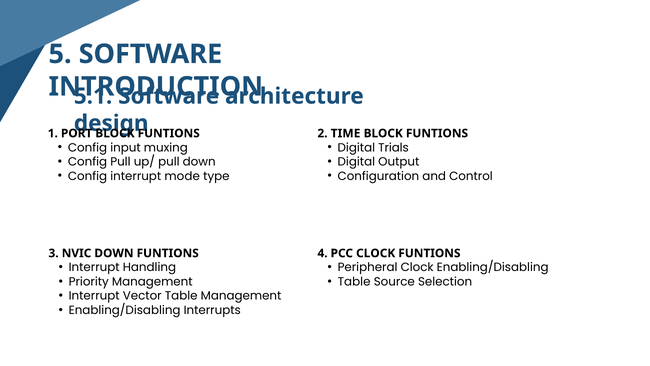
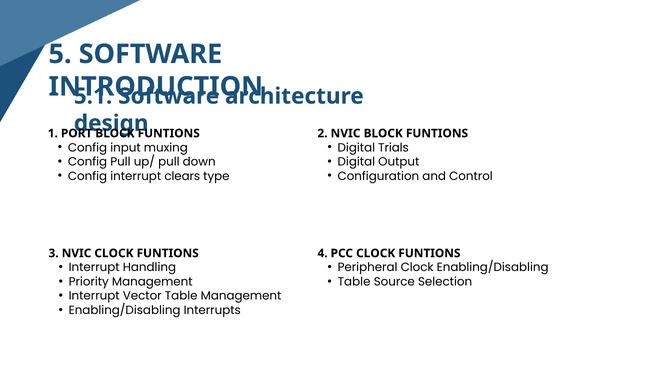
2 TIME: TIME -> NVIC (346, 133)
mode: mode -> clears (182, 176)
NVIC DOWN: DOWN -> CLOCK (114, 253)
